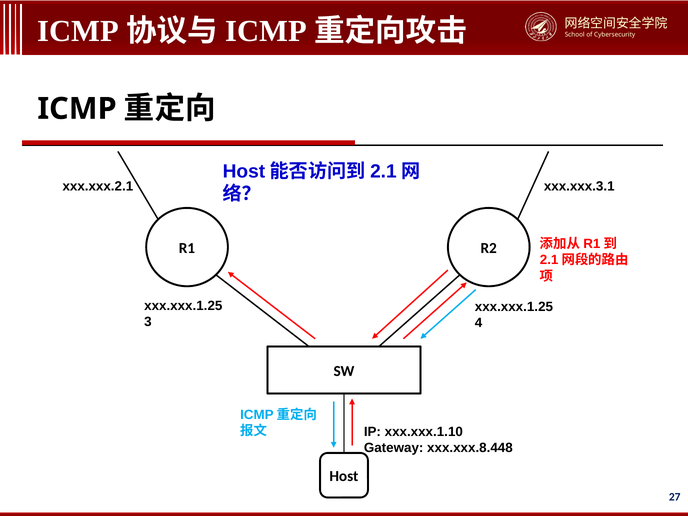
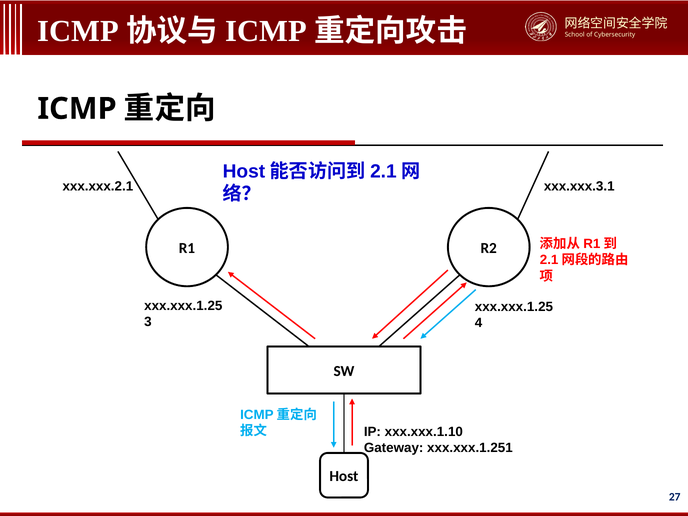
xxx.xxx.8.448: xxx.xxx.8.448 -> xxx.xxx.1.251 (470, 448)
